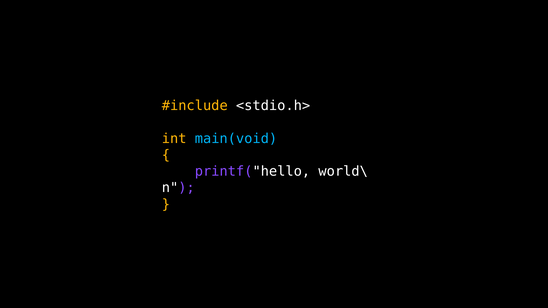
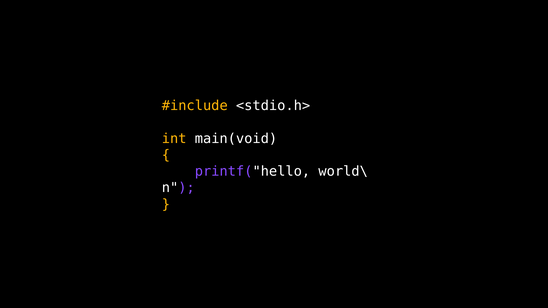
main(void colour: light blue -> white (236, 139)
